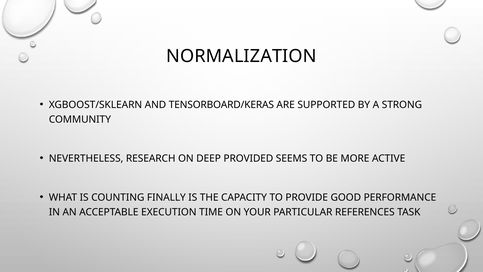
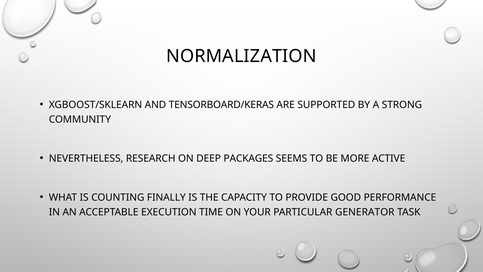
PROVIDED: PROVIDED -> PACKAGES (248, 158)
REFERENCES: REFERENCES -> GENERATOR (365, 212)
